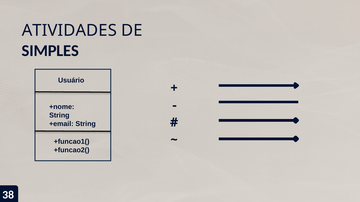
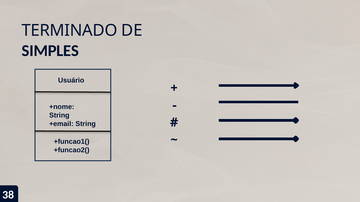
ATIVIDADES: ATIVIDADES -> TERMINADO (69, 31)
